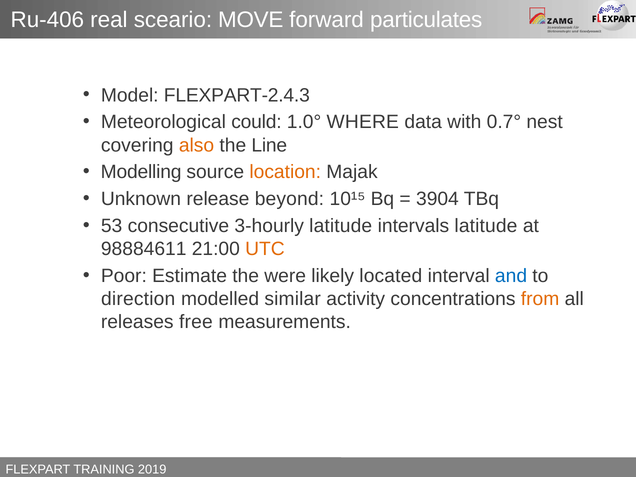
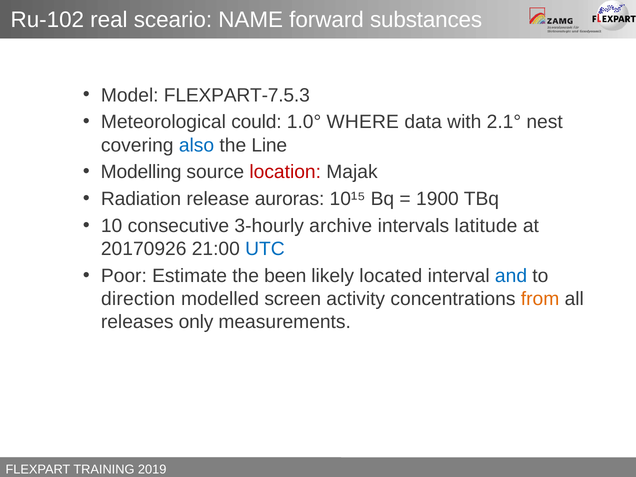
Ru-406: Ru-406 -> Ru-102 (47, 20)
MOVE: MOVE -> NAME (251, 20)
particulates: particulates -> substances (426, 20)
FLEXPART-2.4.3: FLEXPART-2.4.3 -> FLEXPART-7.5.3 (237, 95)
0.7°: 0.7° -> 2.1° (504, 122)
also colour: orange -> blue (197, 145)
location colour: orange -> red (285, 172)
Unknown: Unknown -> Radiation (141, 199)
beyond: beyond -> auroras (290, 199)
3904: 3904 -> 1900 (437, 199)
53: 53 -> 10 (112, 226)
3-hourly latitude: latitude -> archive (341, 226)
98884611: 98884611 -> 20170926 (144, 249)
UTC colour: orange -> blue (265, 249)
were: were -> been (285, 276)
similar: similar -> screen (293, 299)
free: free -> only (196, 322)
